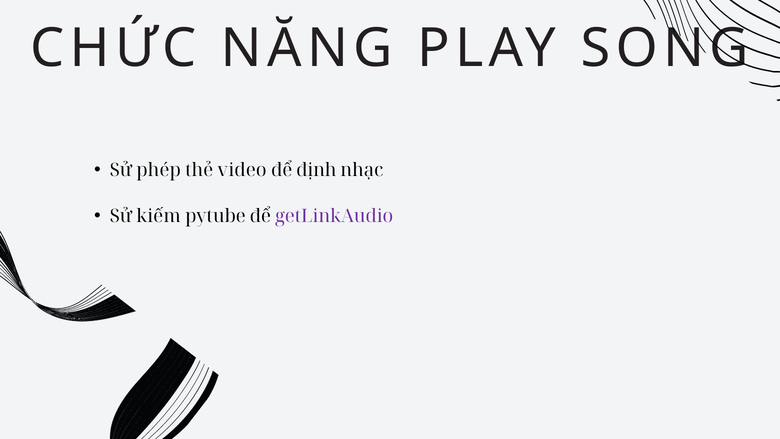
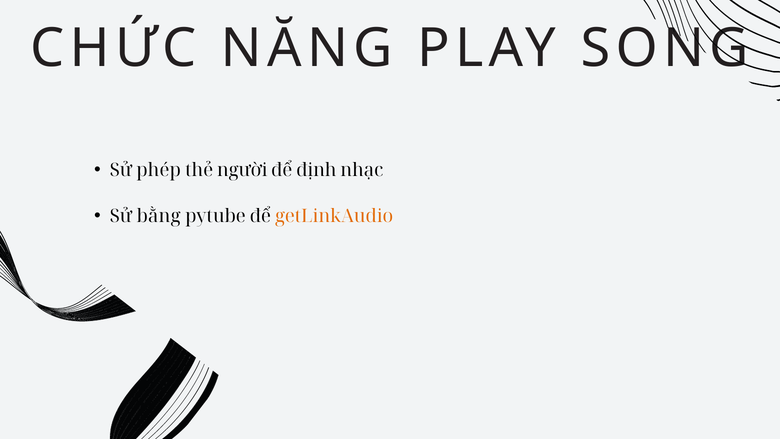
video: video -> người (242, 170)
kiếm: kiếm -> bằng (159, 216)
getLinkAudio colour: purple -> orange (334, 216)
